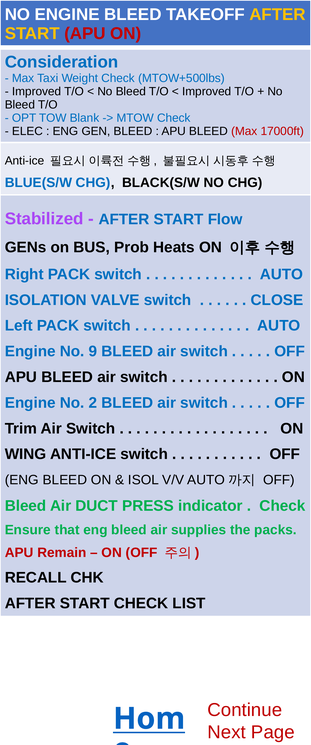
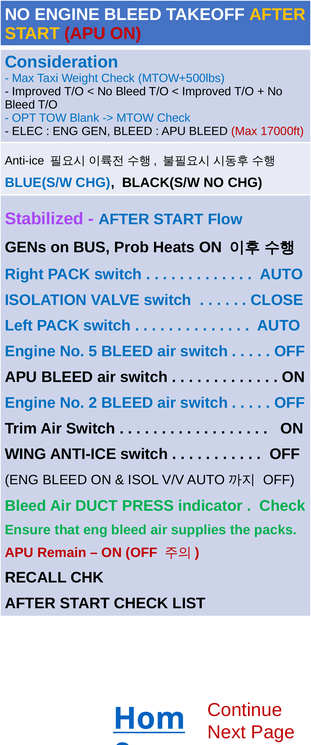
9: 9 -> 5 (93, 351)
